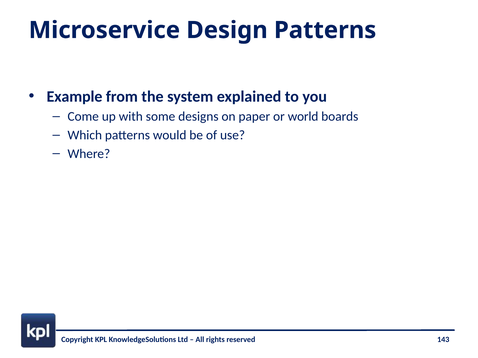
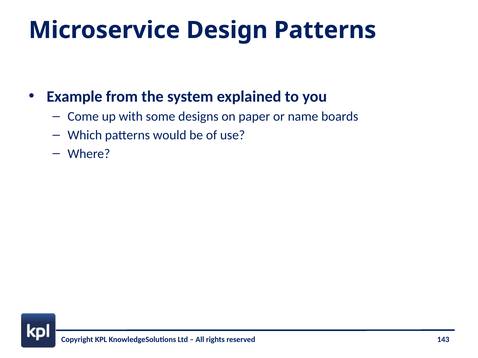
world: world -> name (303, 117)
